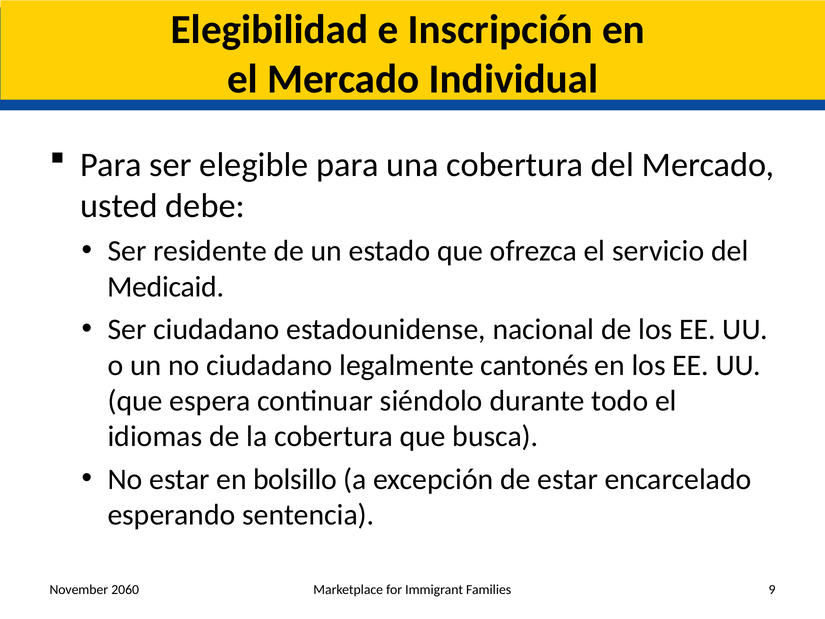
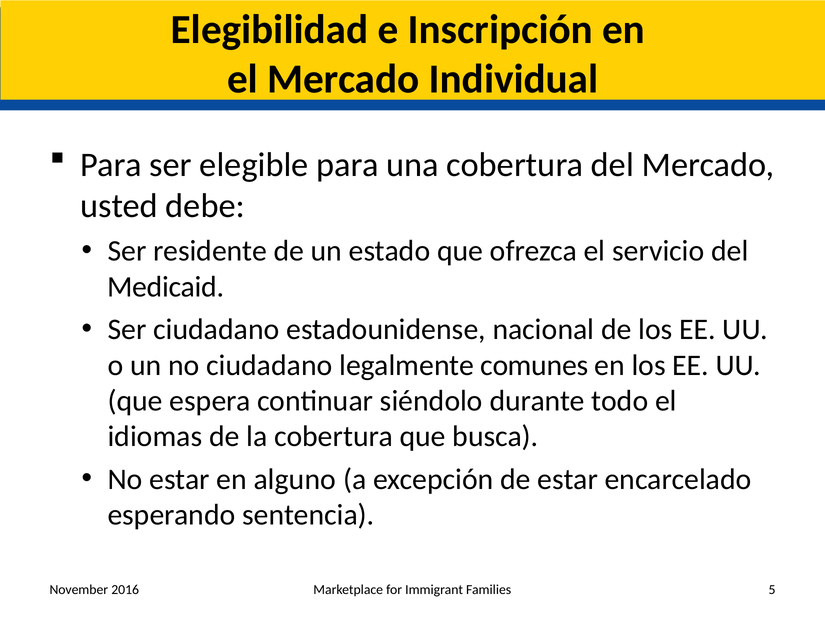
cantonés: cantonés -> comunes (534, 365)
bolsillo: bolsillo -> alguno (295, 479)
2060: 2060 -> 2016 (125, 589)
9: 9 -> 5 (772, 589)
